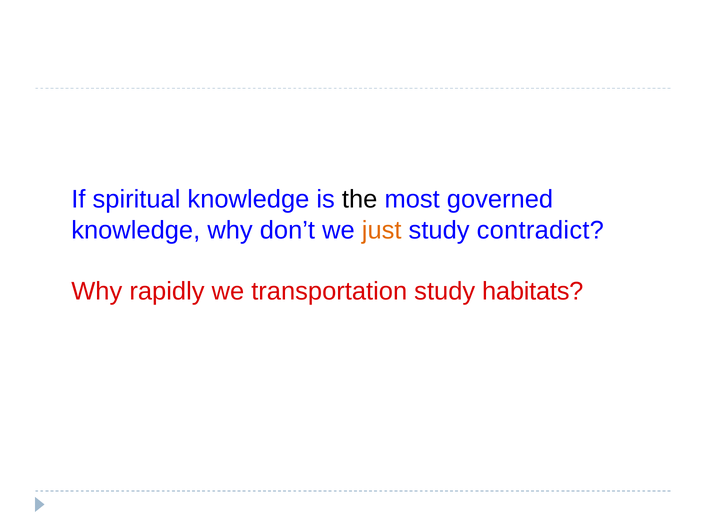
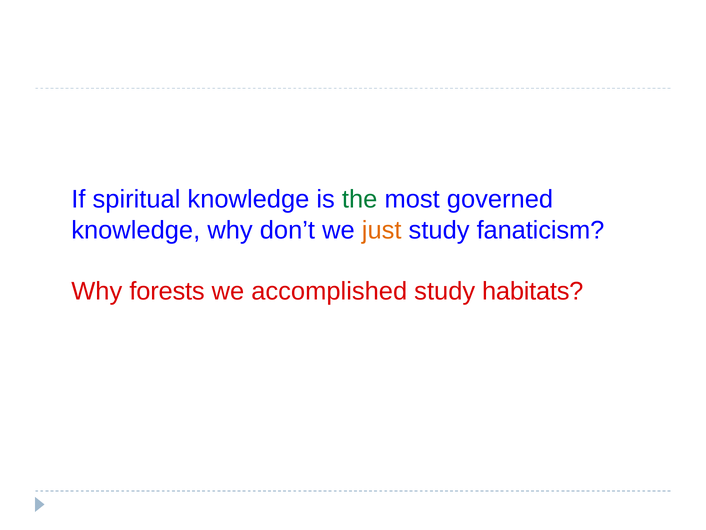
the colour: black -> green (360, 199)
contradict: contradict -> fanaticism (541, 230)
rapidly: rapidly -> forests (167, 291)
transportation: transportation -> accomplished (329, 291)
